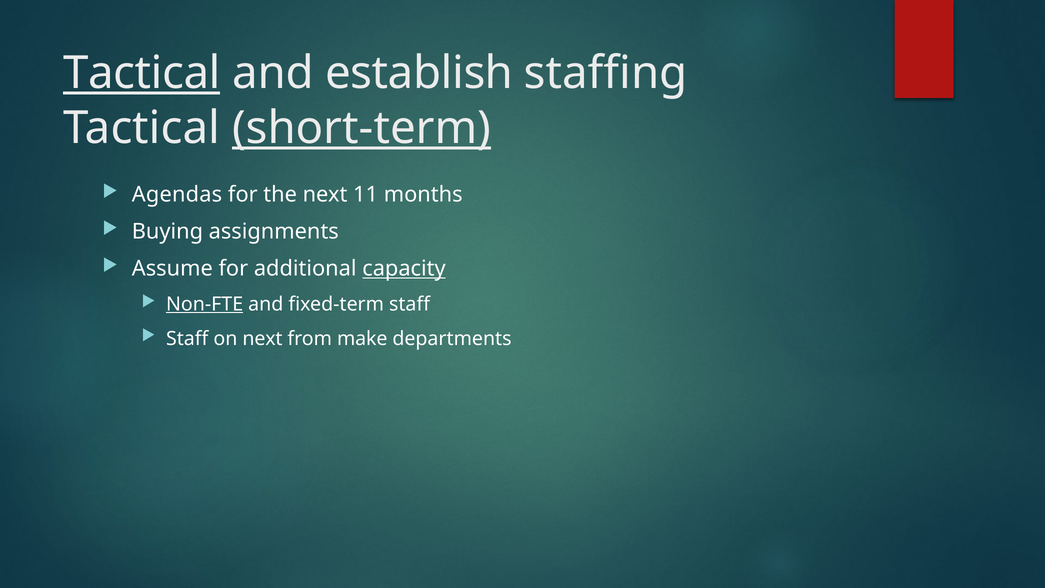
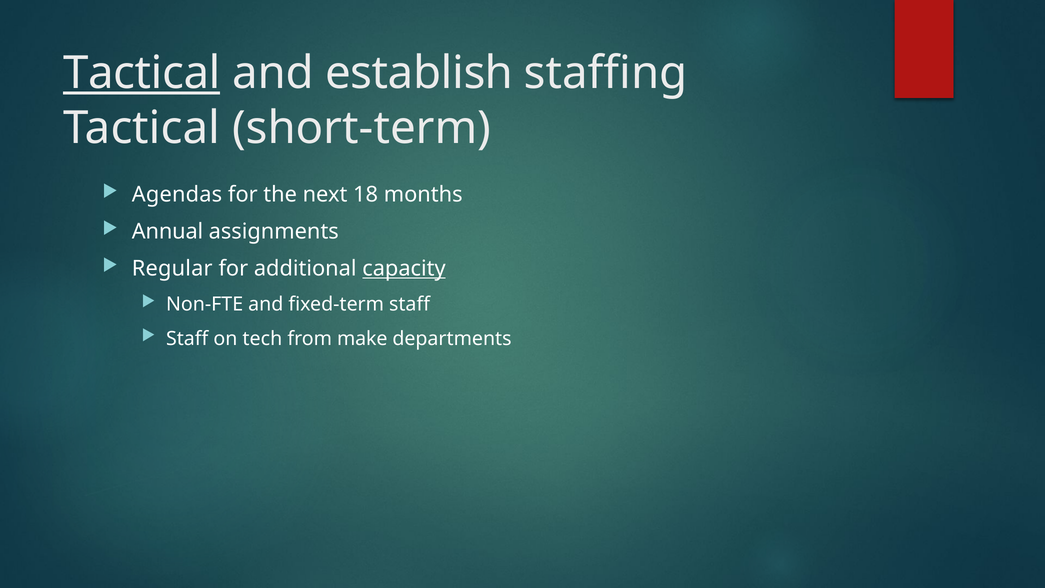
short-term underline: present -> none (362, 128)
11: 11 -> 18 (366, 194)
Buying: Buying -> Annual (168, 232)
Assume: Assume -> Regular (172, 269)
Non-FTE underline: present -> none (205, 304)
on next: next -> tech (262, 339)
